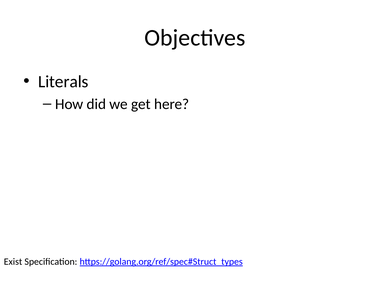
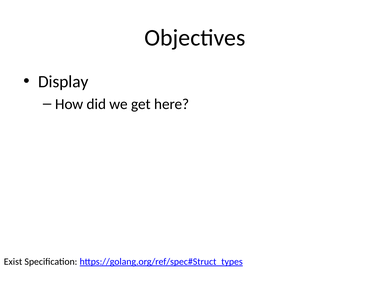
Literals: Literals -> Display (63, 82)
